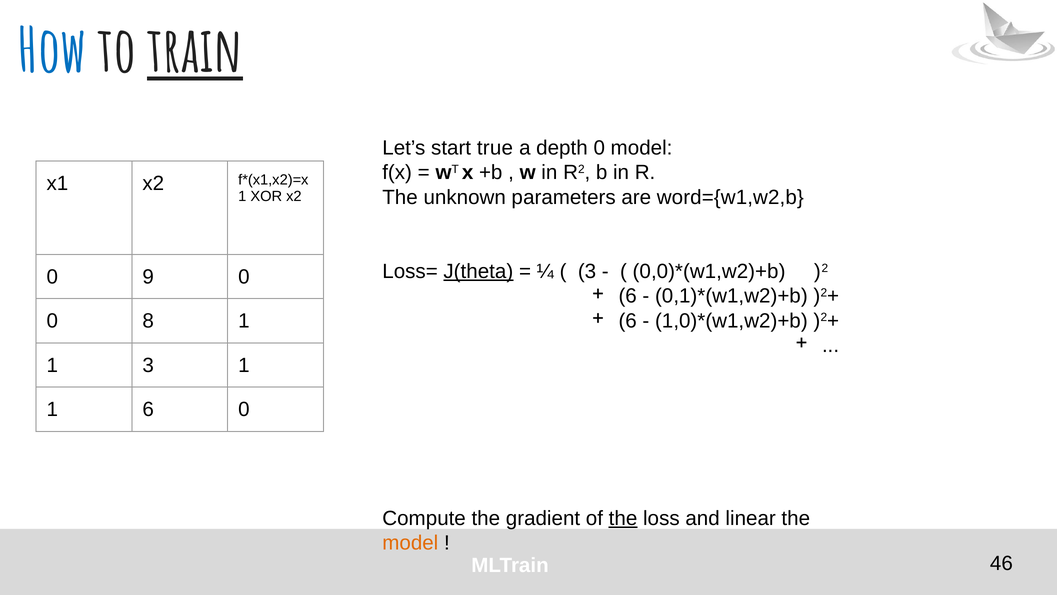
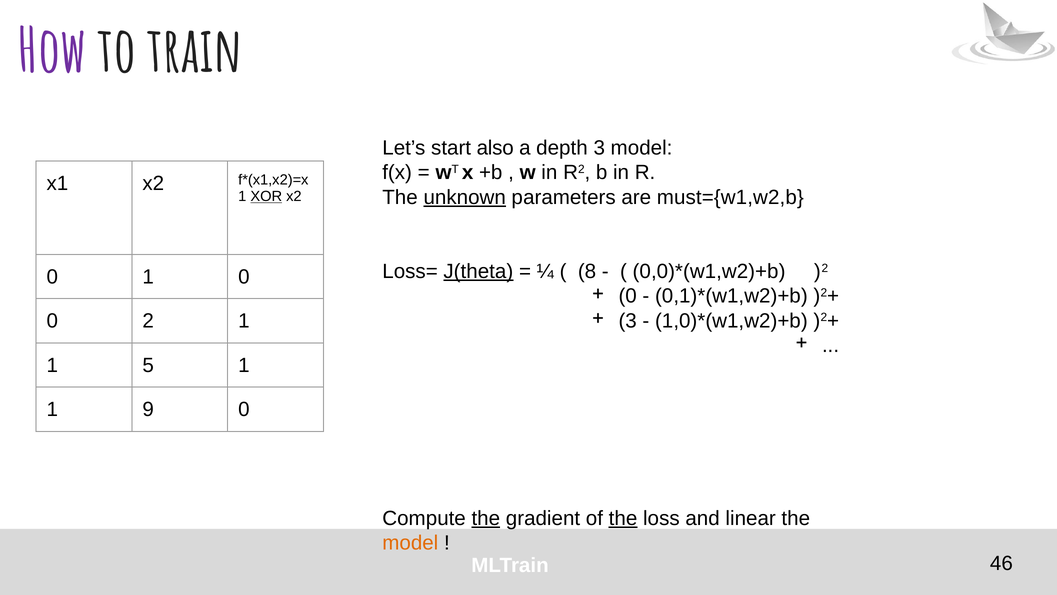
How colour: blue -> purple (52, 52)
train underline: present -> none (195, 52)
true: true -> also (495, 148)
depth 0: 0 -> 3 (599, 148)
unknown underline: none -> present (465, 197)
word={w1,w2,b: word={w1,w2,b -> must={w1,w2,b (730, 197)
XOR underline: none -> present (266, 196)
3: 3 -> 8 (587, 271)
0 9: 9 -> 1 (148, 277)
6: 6 -> 0 (628, 296)
6: 6 -> 3 (628, 321)
8: 8 -> 2 (148, 321)
1 3: 3 -> 5 (148, 365)
1 6: 6 -> 9 (148, 409)
the underline: none -> present (486, 518)
